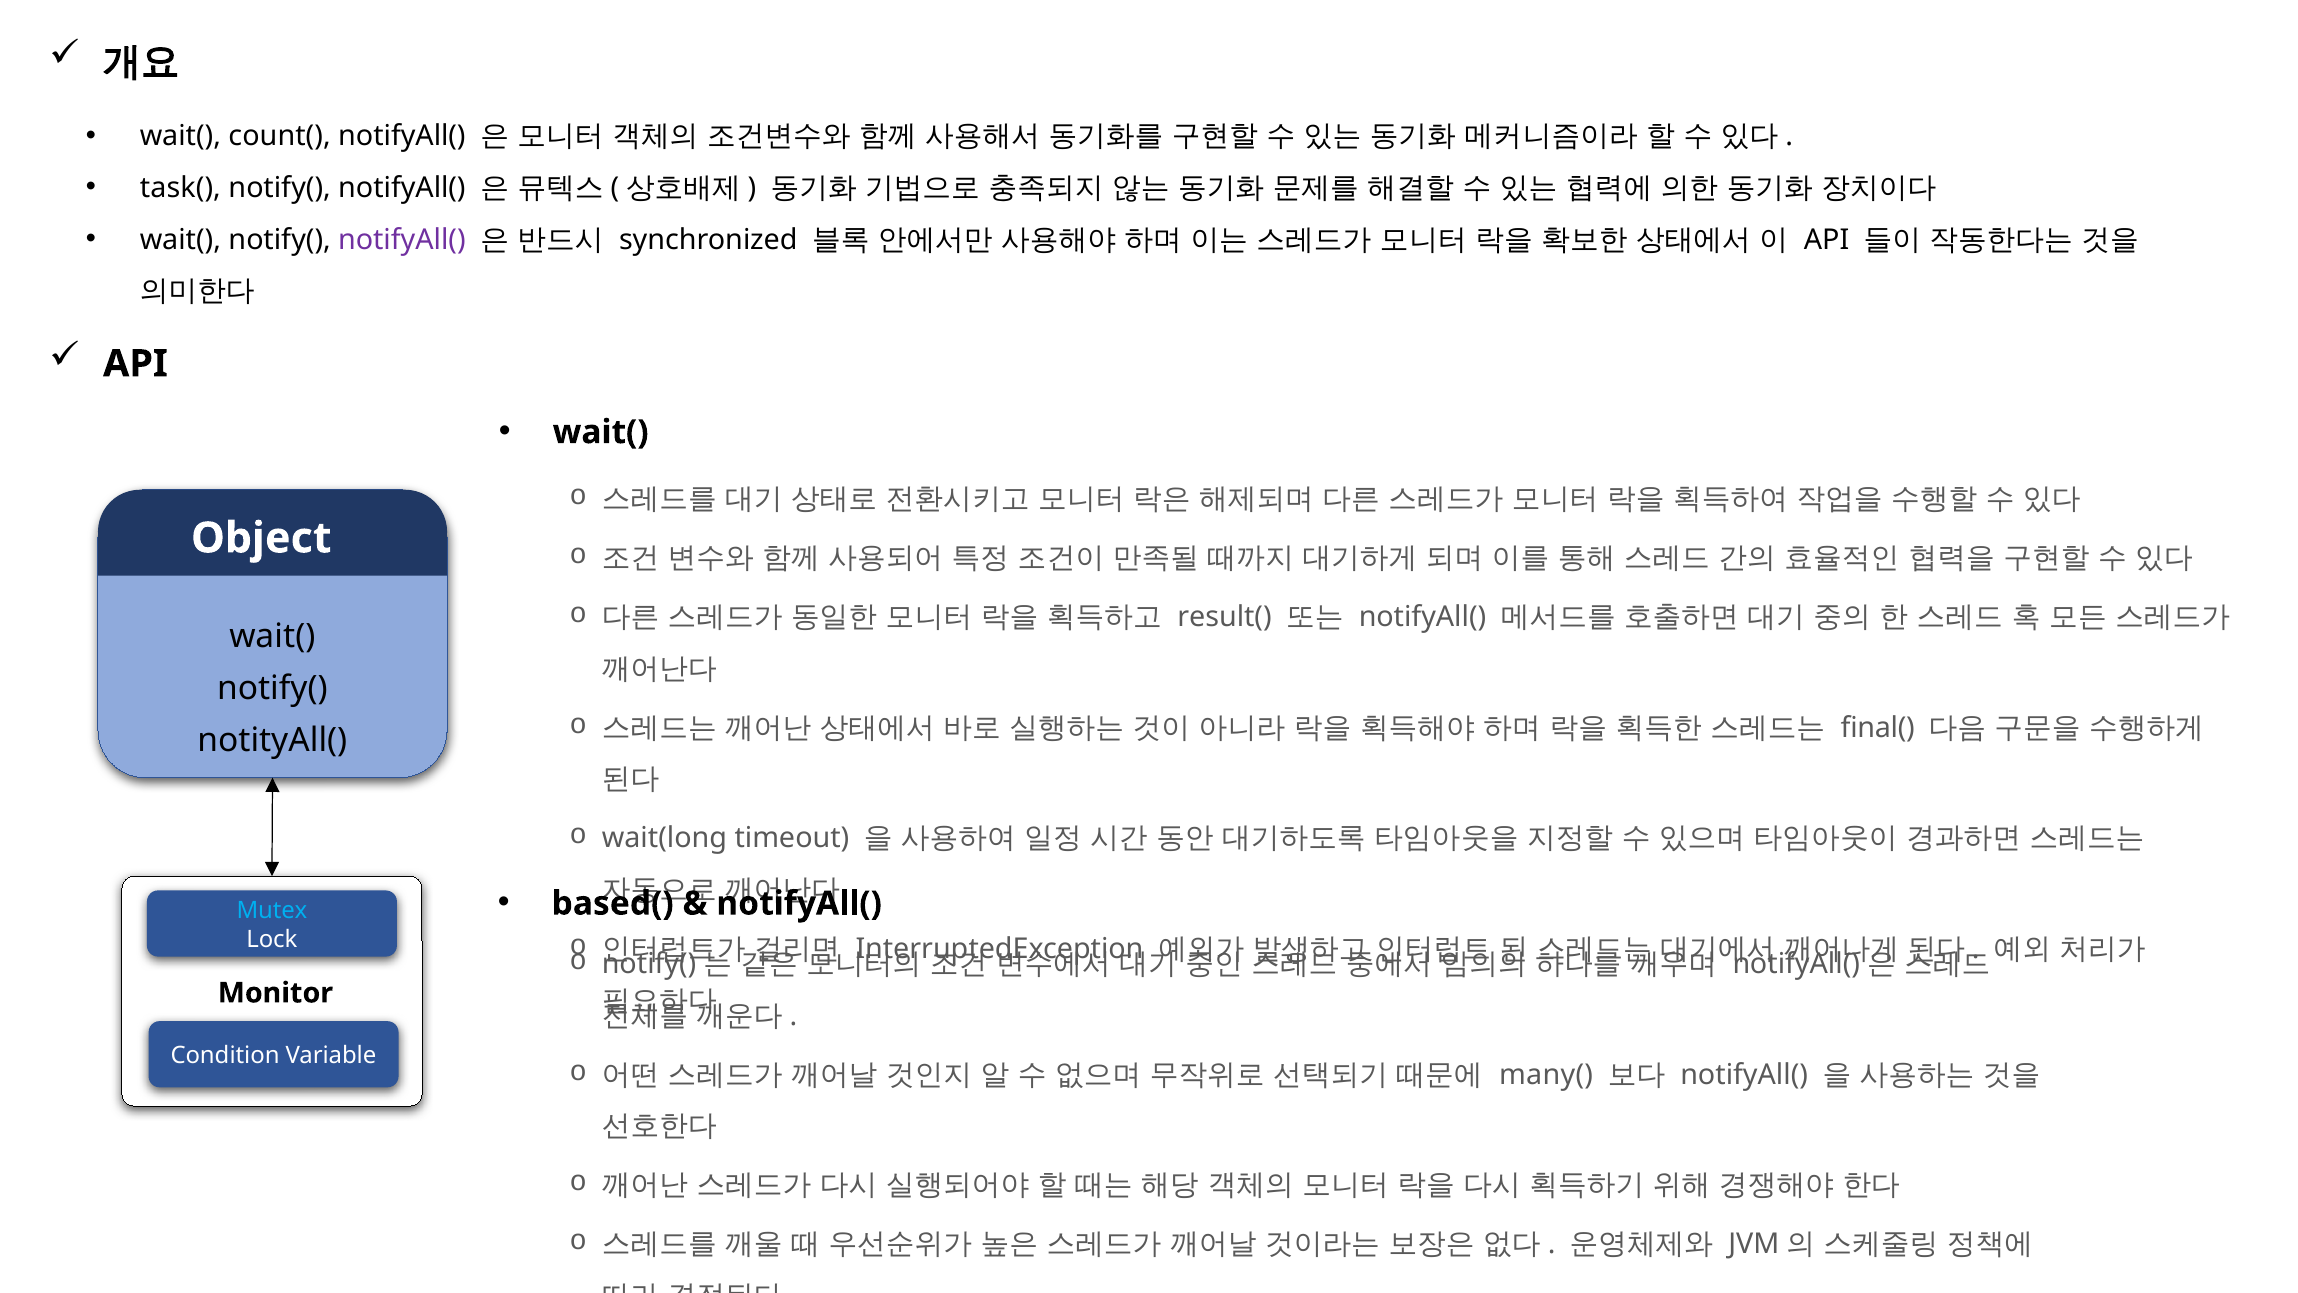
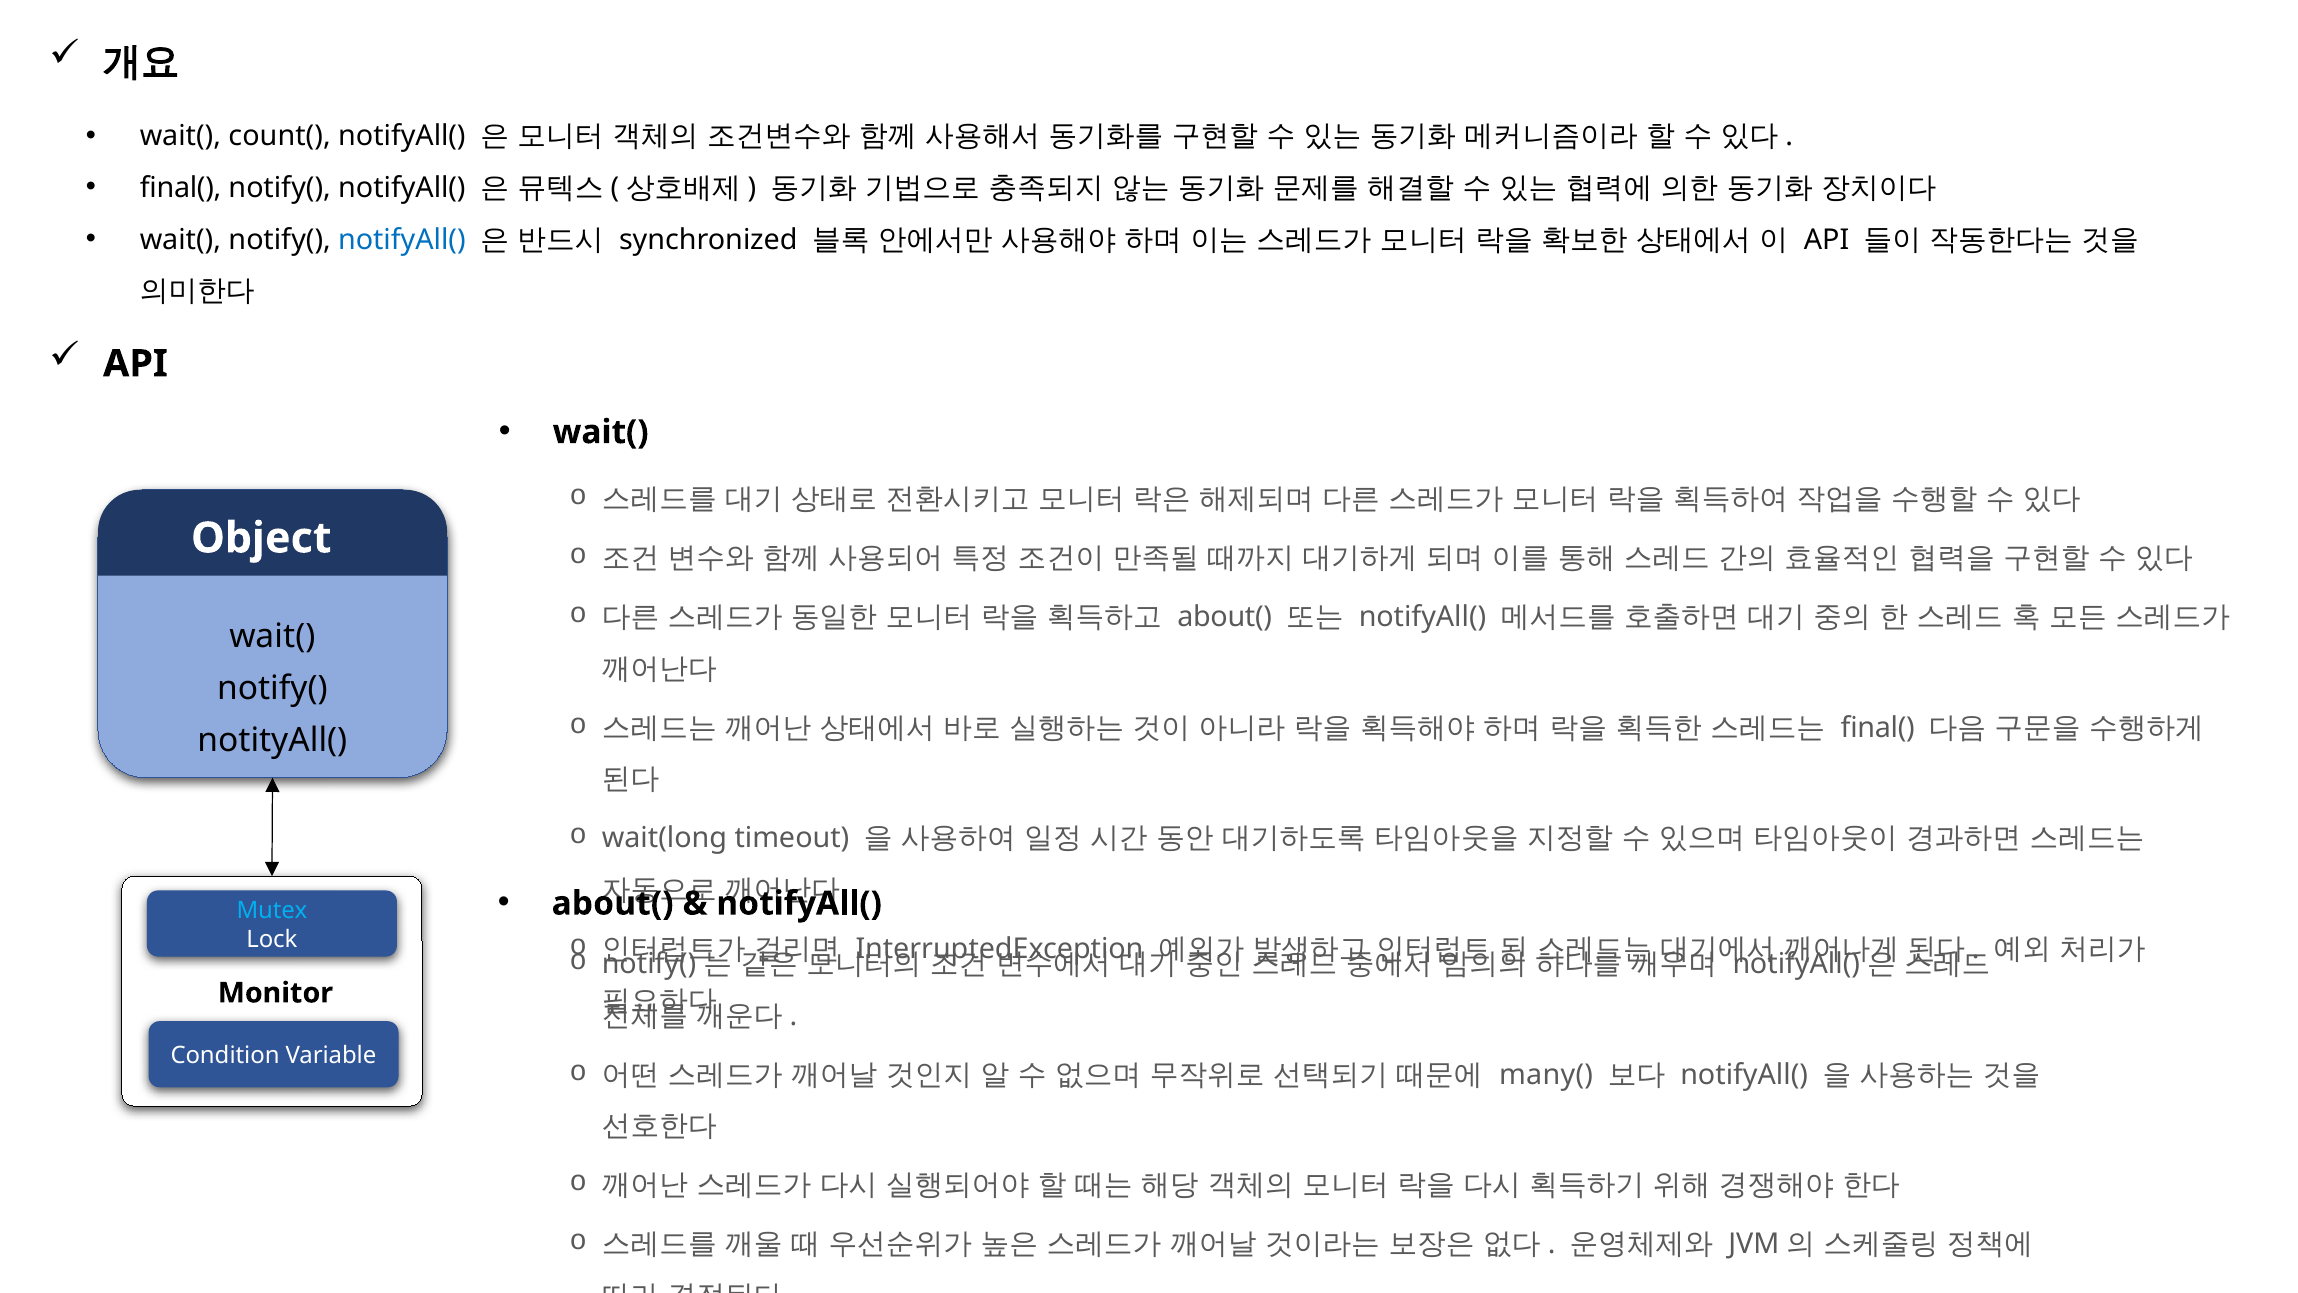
task(: task( -> final( (181, 188)
notifyAll( colour: purple -> blue (402, 240)
result(: result( -> about( (1225, 617)
based(: based( -> about( (613, 903)
